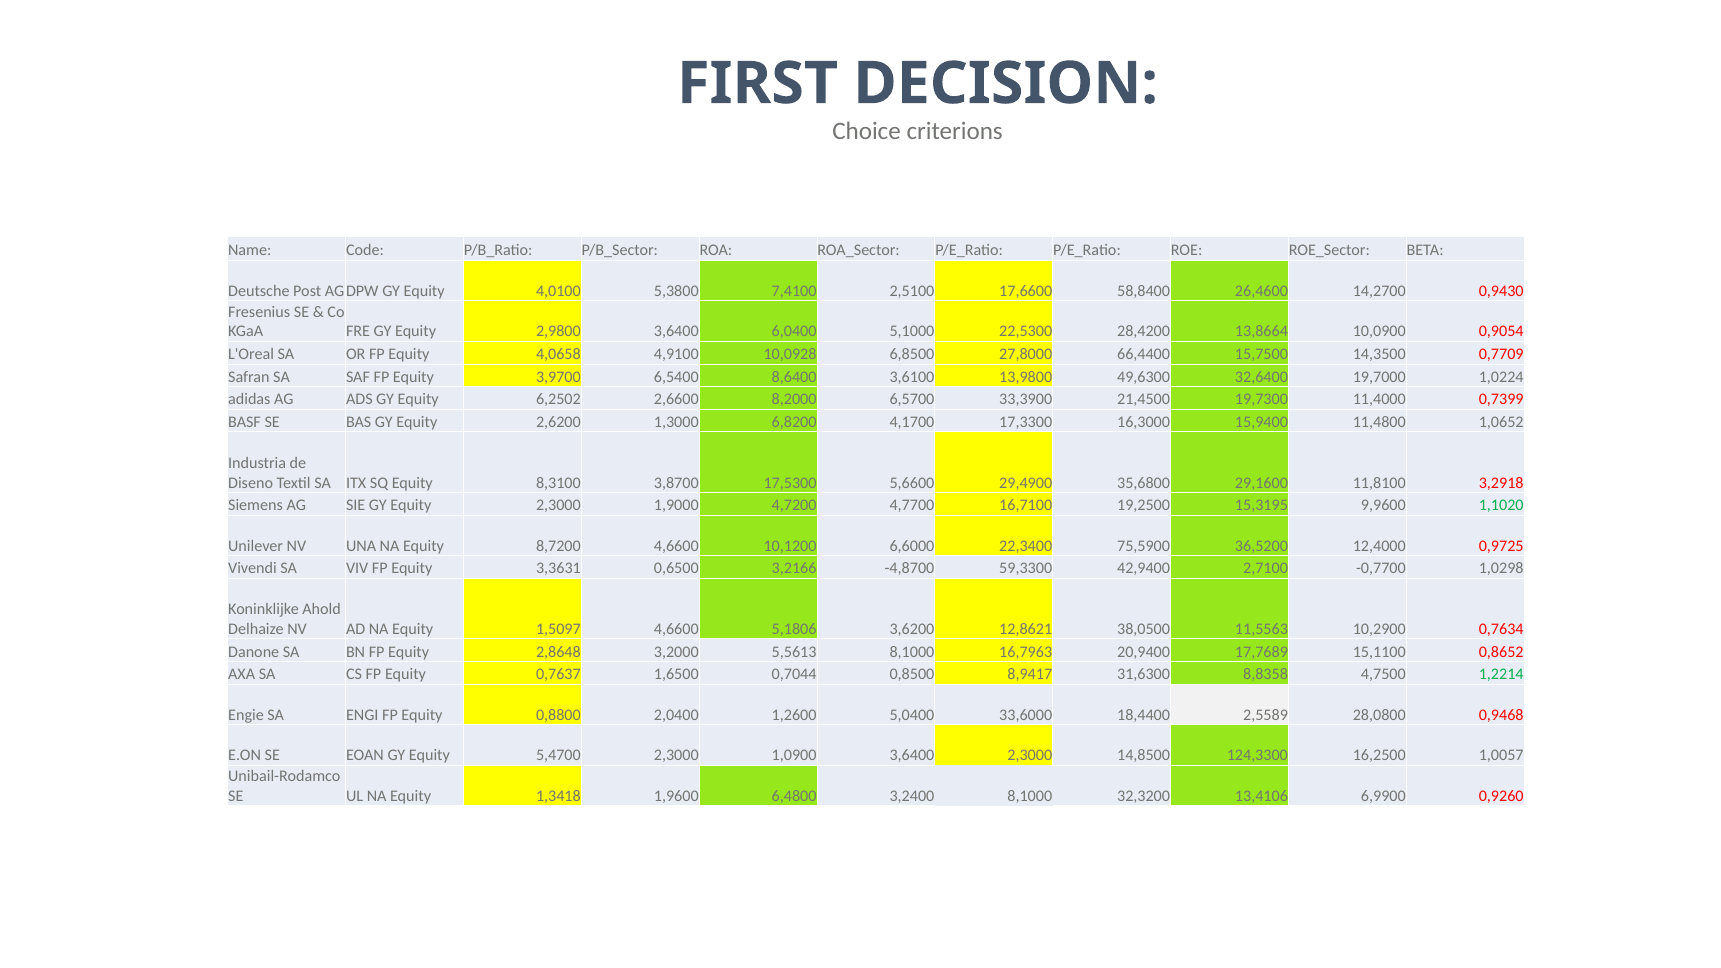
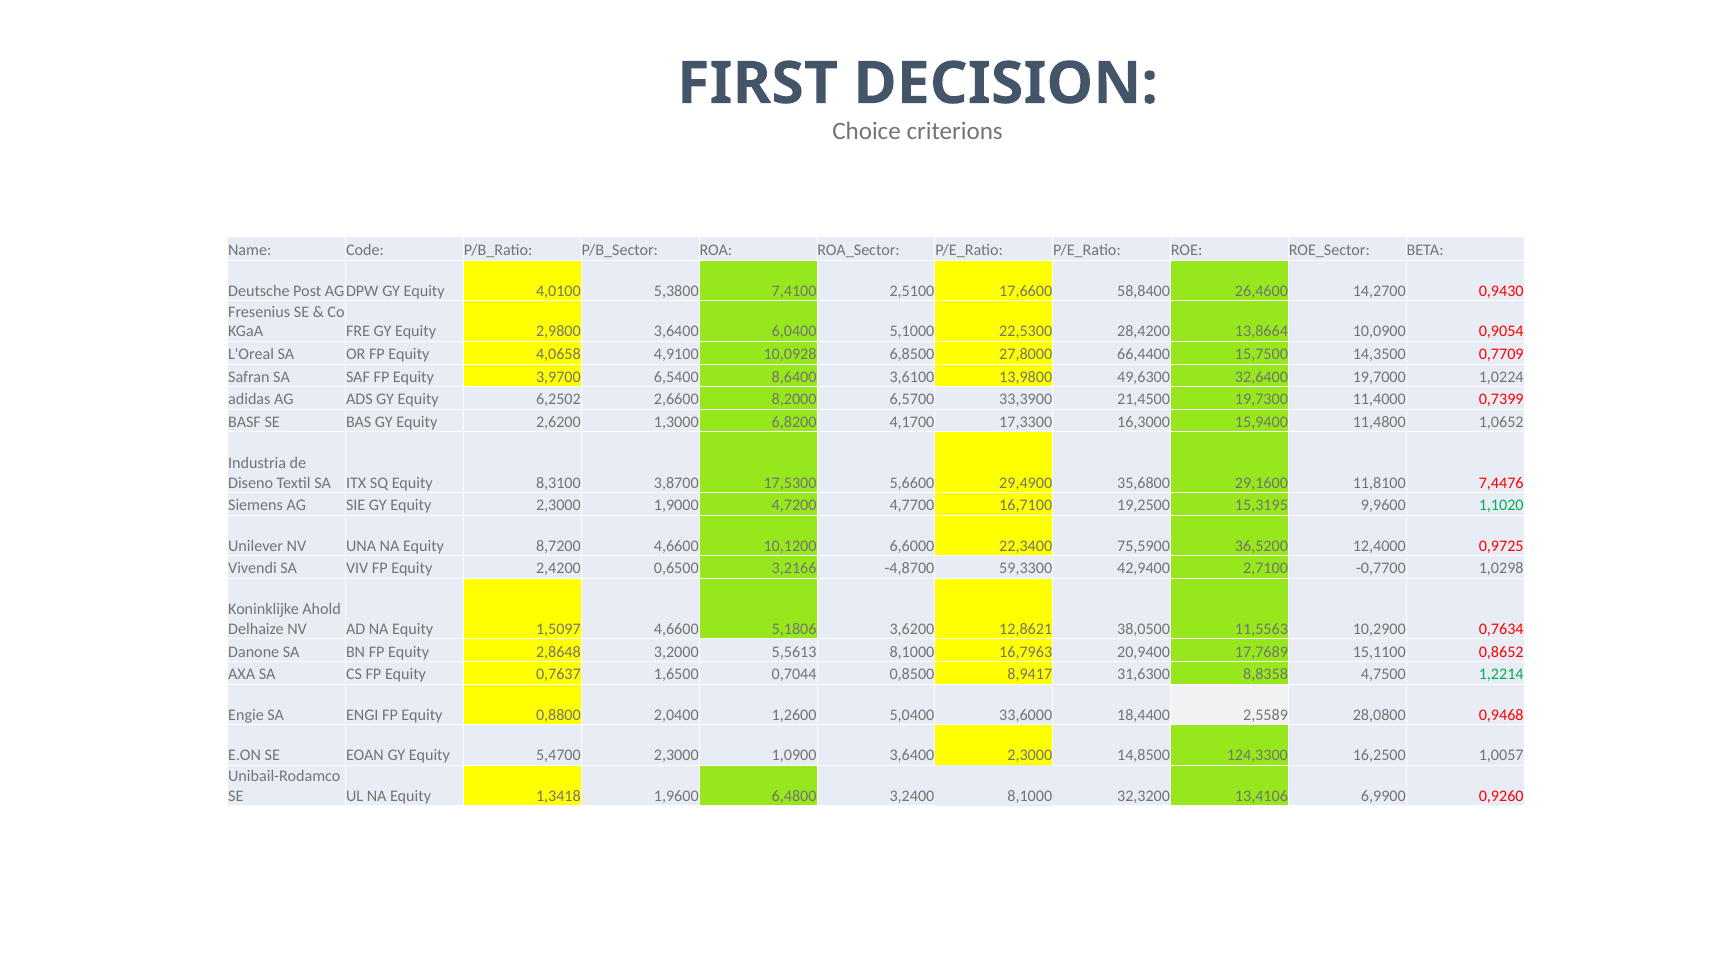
3,2918: 3,2918 -> 7,4476 (1501, 483)
3,3631: 3,3631 -> 2,4200 (558, 569)
